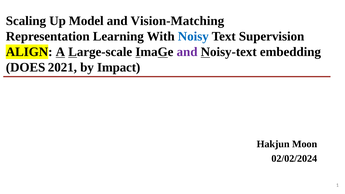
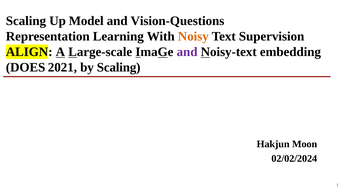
Vision-Matching: Vision-Matching -> Vision-Questions (177, 21)
Noisy colour: blue -> orange (193, 36)
by Impact: Impact -> Scaling (119, 67)
